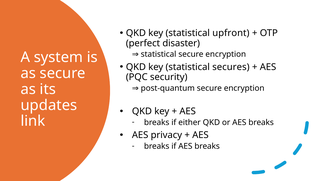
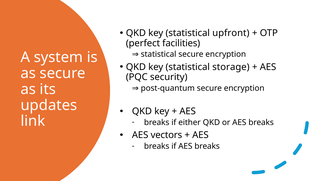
disaster: disaster -> facilities (181, 43)
secures: secures -> storage (231, 67)
privacy: privacy -> vectors (166, 135)
